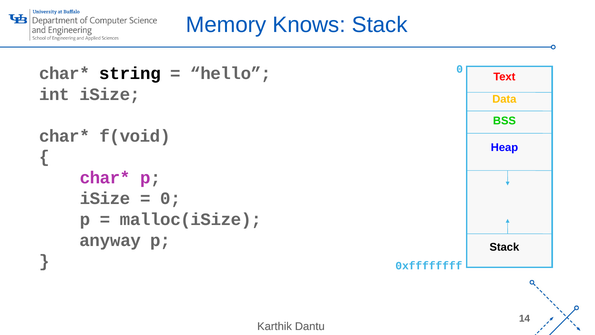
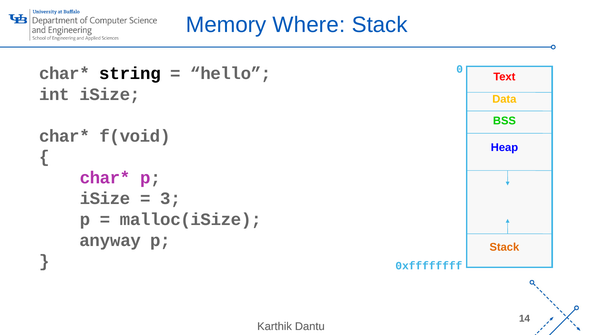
Knows: Knows -> Where (309, 25)
0: 0 -> 3 (171, 198)
Stack colour: black -> orange (504, 247)
